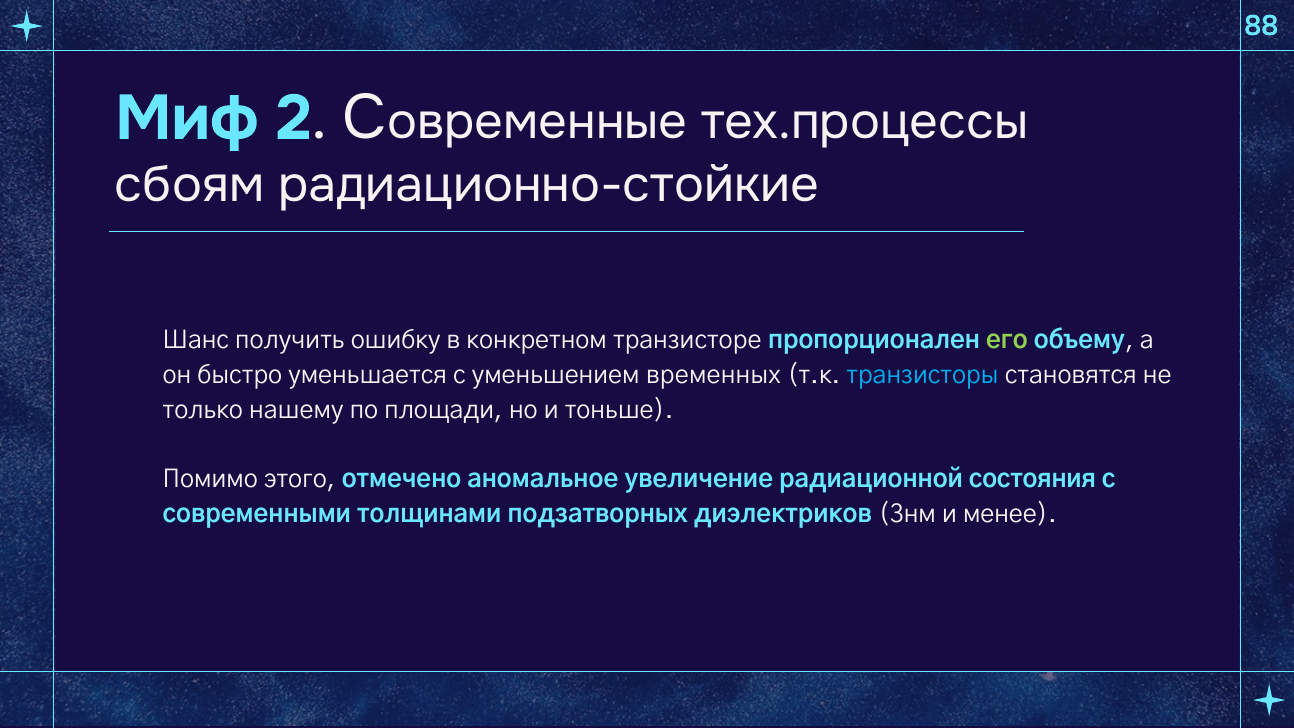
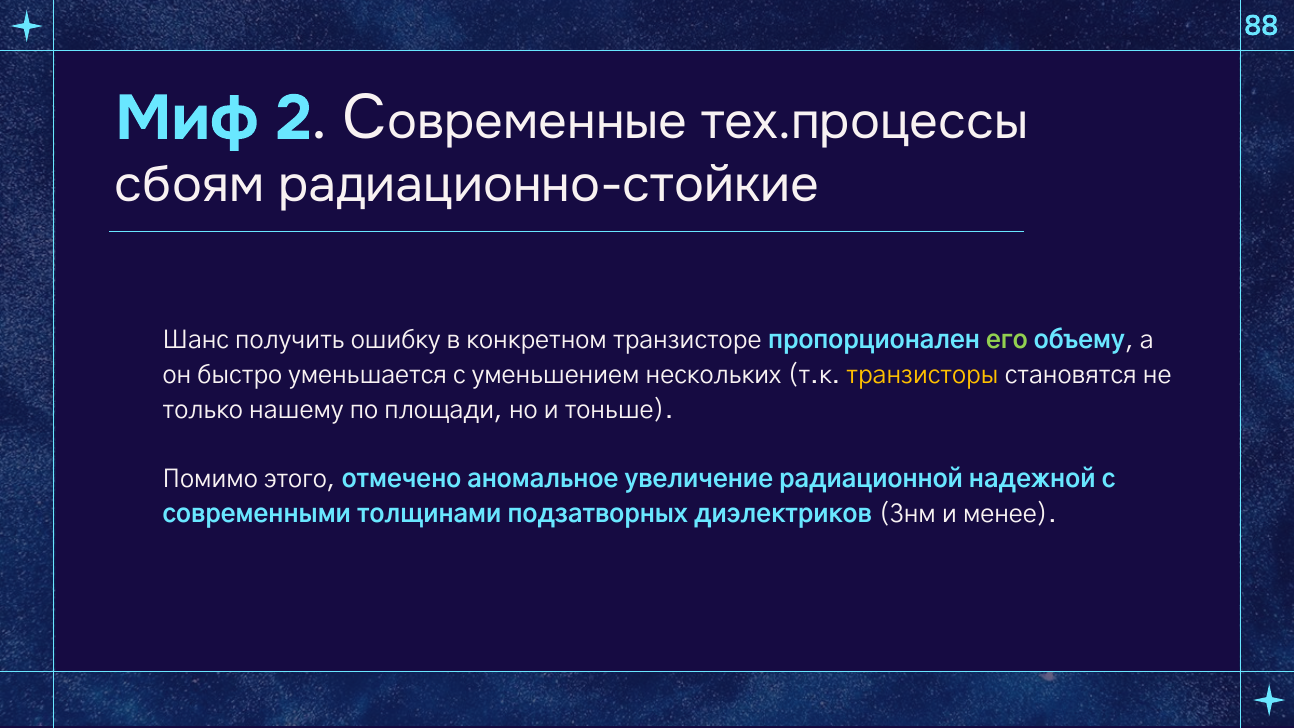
временных: временных -> нескольких (713, 375)
транзисторы colour: light blue -> yellow (922, 375)
состояния: состояния -> надежной (1032, 479)
